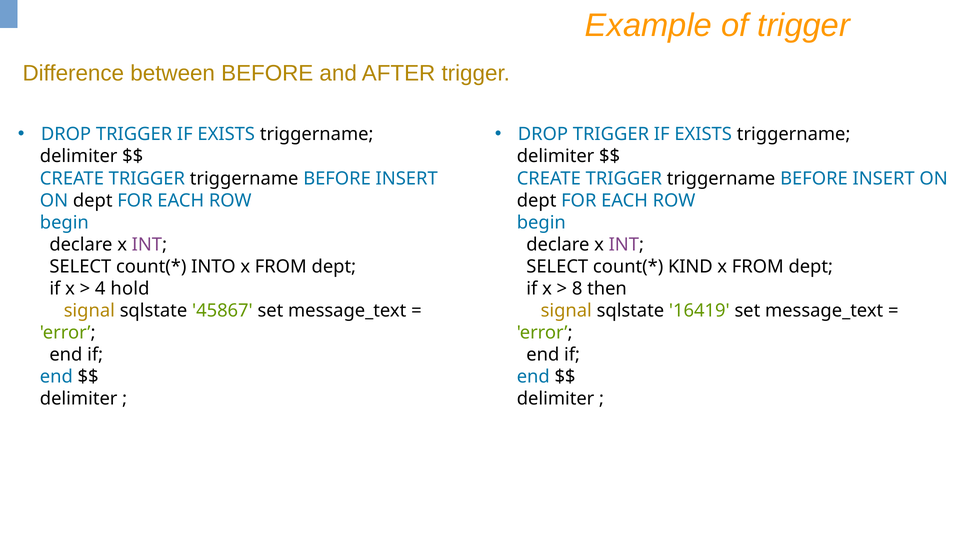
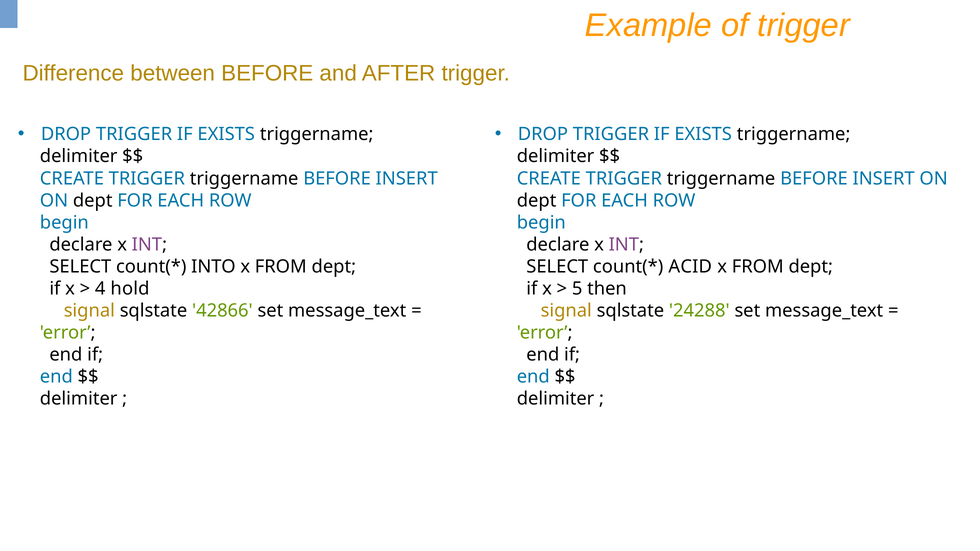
KIND: KIND -> ACID (690, 267)
8: 8 -> 5 (577, 289)
45867: 45867 -> 42866 (222, 311)
16419: 16419 -> 24288 (699, 311)
